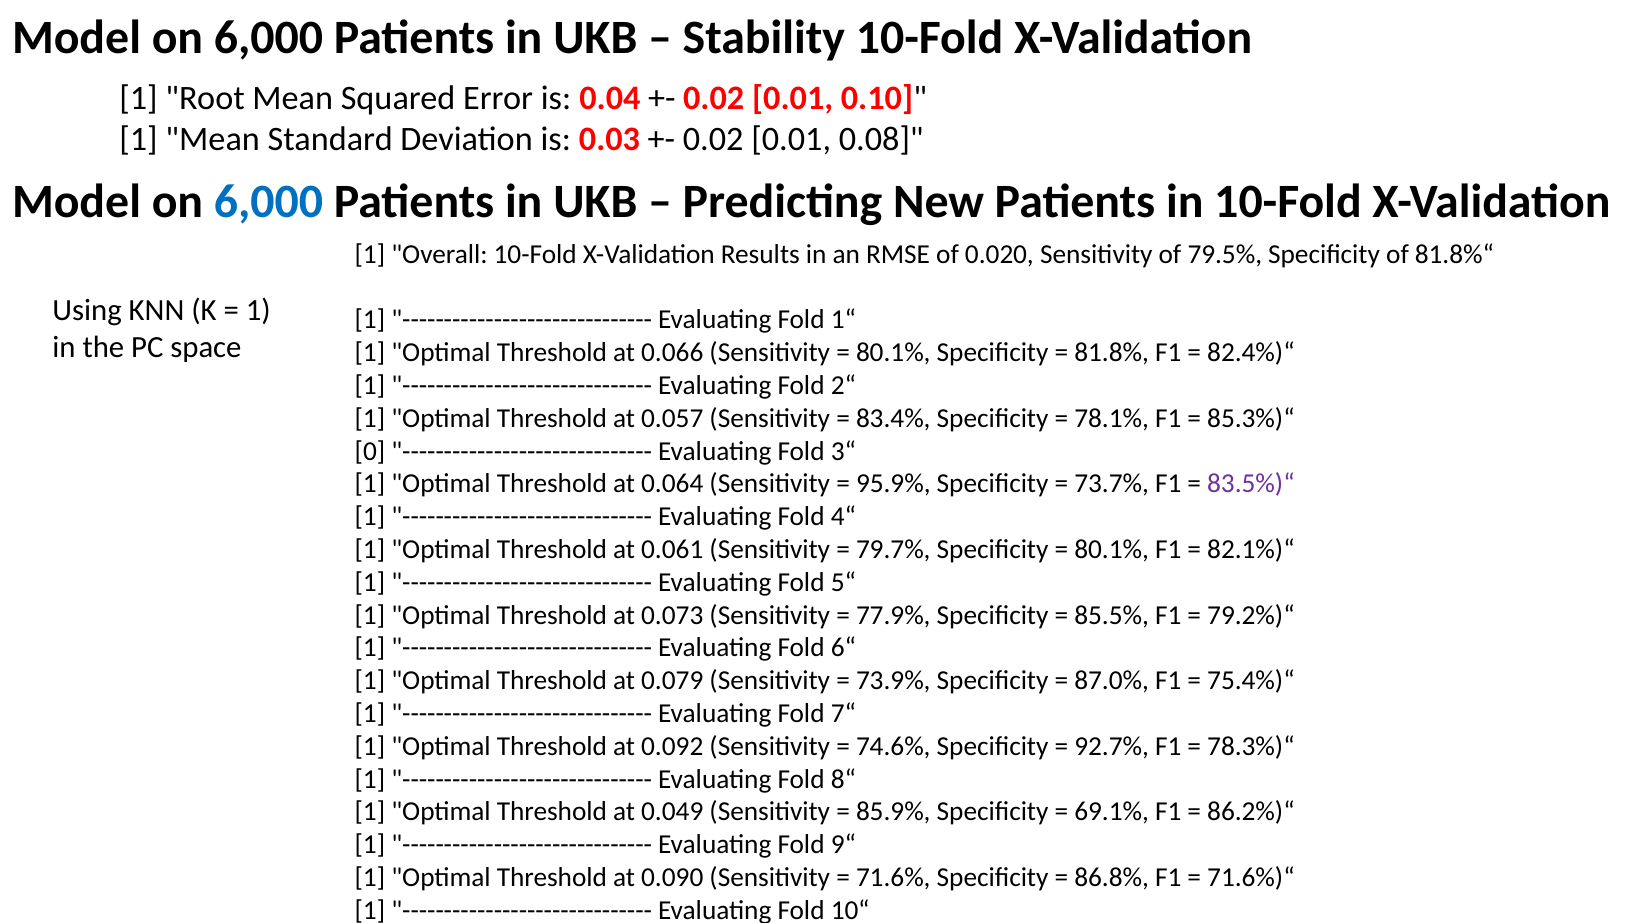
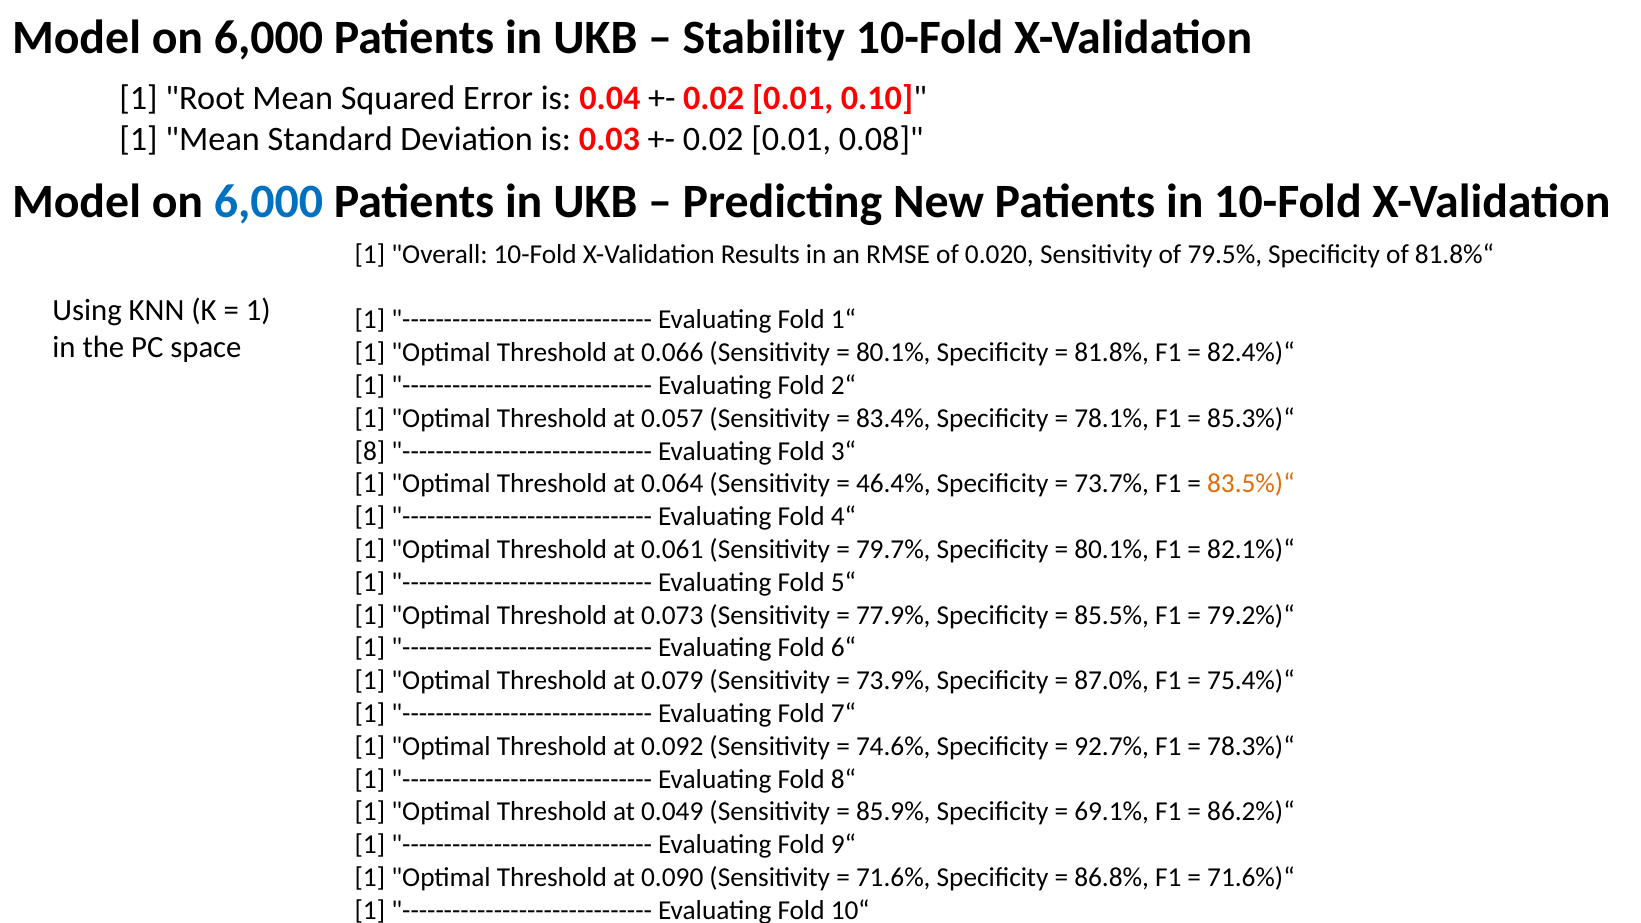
0: 0 -> 8 (370, 451)
95.9%: 95.9% -> 46.4% (893, 484)
83.5%)“ colour: purple -> orange (1251, 484)
